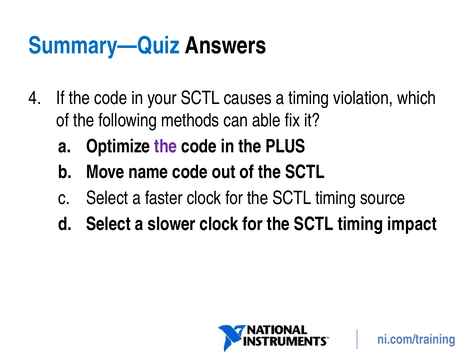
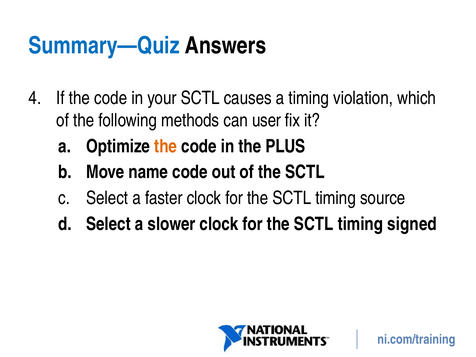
able: able -> user (266, 120)
the colour: purple -> orange (166, 146)
impact: impact -> signed (412, 224)
